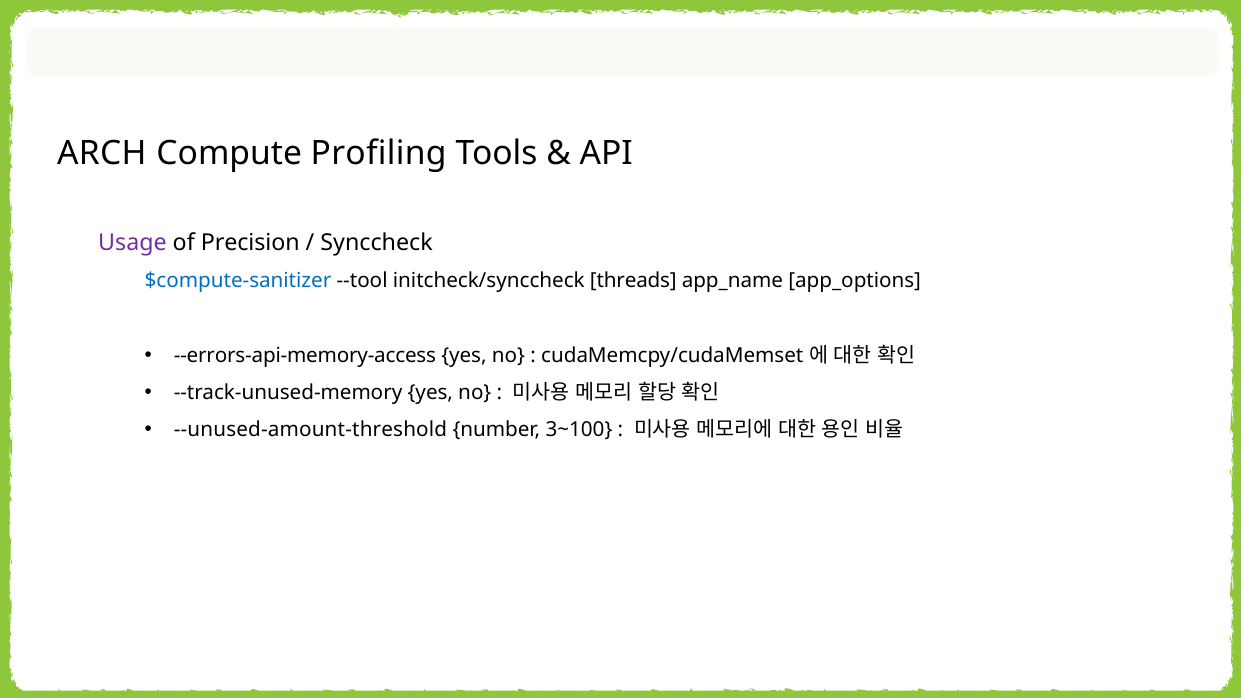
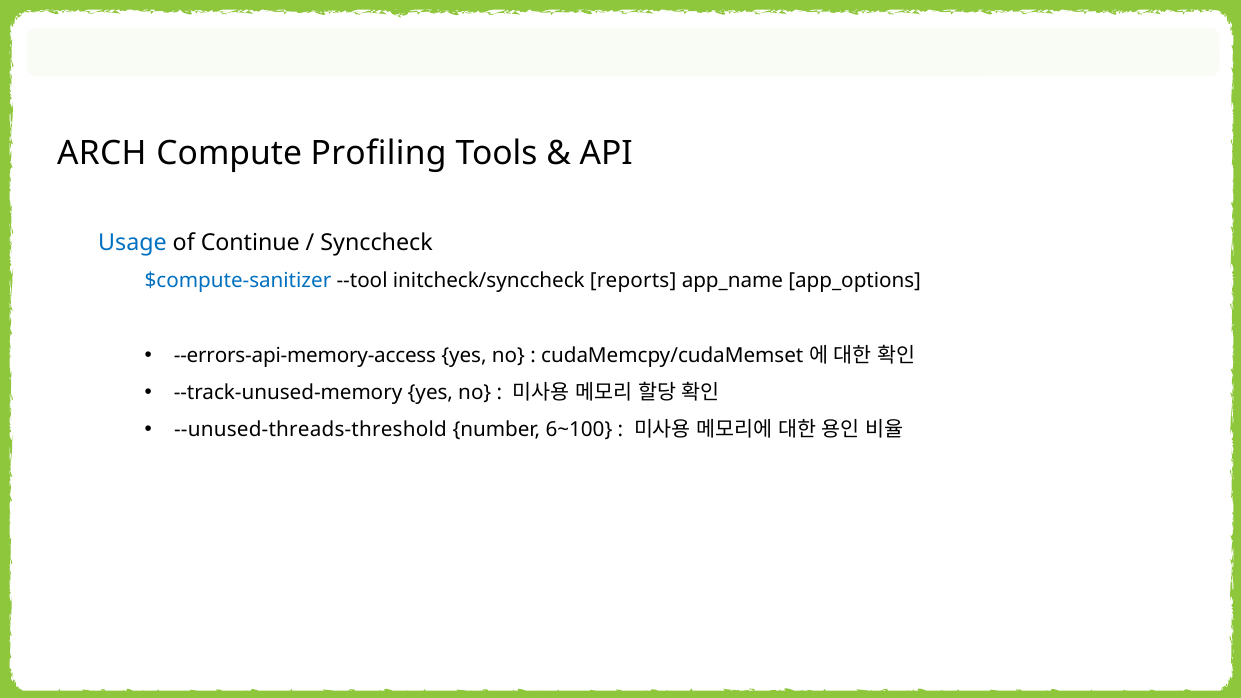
Usage colour: purple -> blue (132, 242)
Precision: Precision -> Continue (250, 242)
threads: threads -> reports (633, 281)
--unused-amount-threshold: --unused-amount-threshold -> --unused-threads-threshold (310, 430)
3~100: 3~100 -> 6~100 (579, 430)
